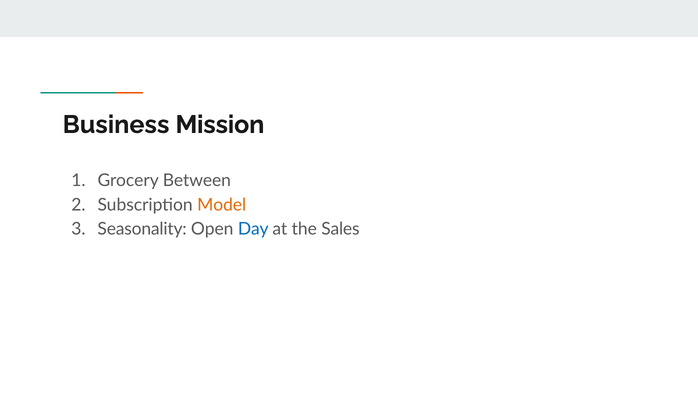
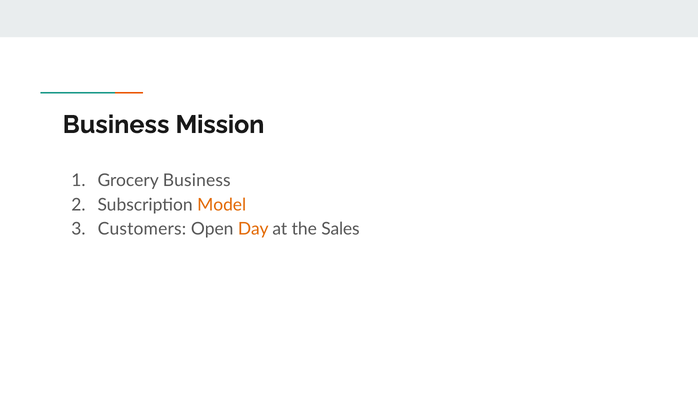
Grocery Between: Between -> Business (197, 181)
Seasonality: Seasonality -> Customers (142, 229)
Day colour: blue -> orange (253, 229)
